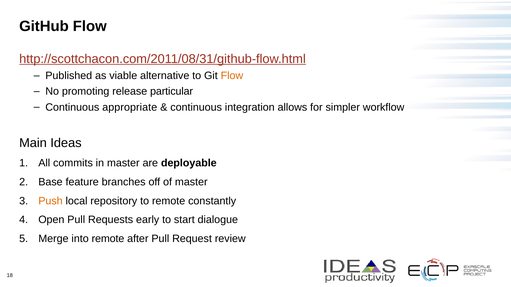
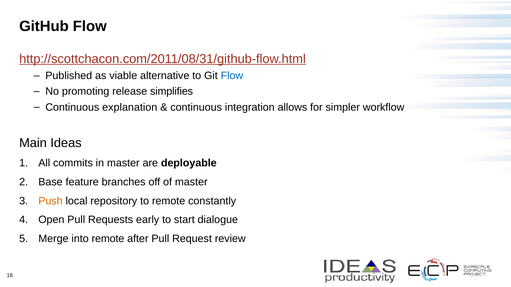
Flow colour: orange -> blue (232, 76)
particular: particular -> simplifies (172, 92)
appropriate: appropriate -> explanation (130, 107)
